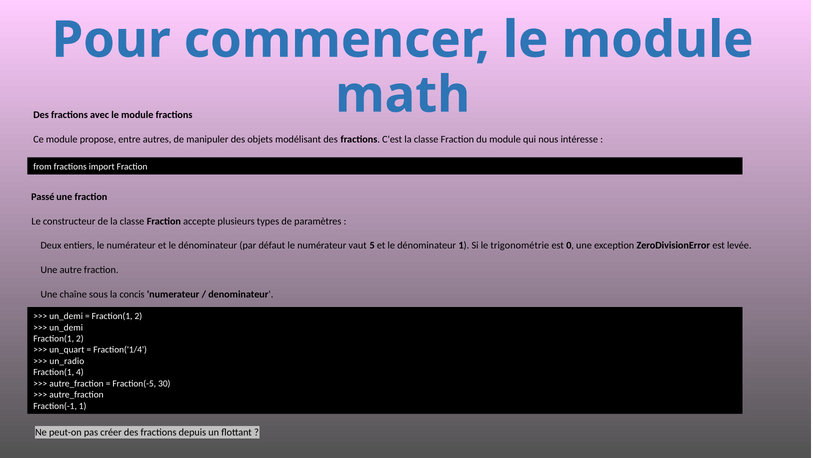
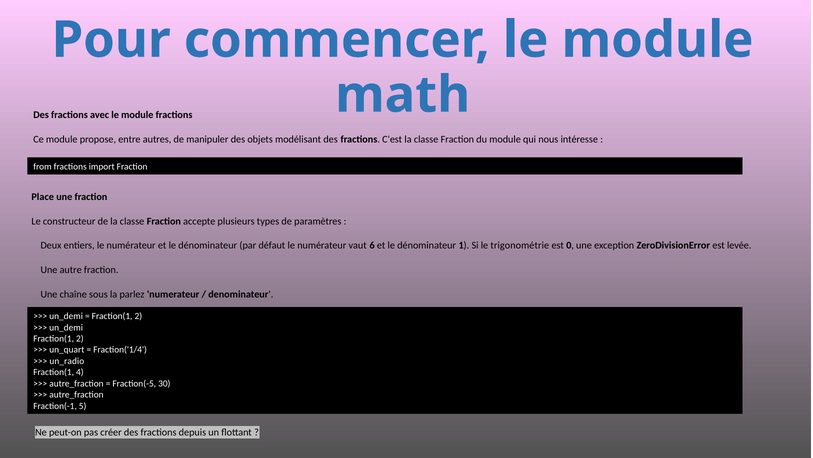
Passé: Passé -> Place (43, 196)
5: 5 -> 6 (372, 245)
concis: concis -> parlez (132, 294)
Fraction(-1 1: 1 -> 5 (83, 405)
